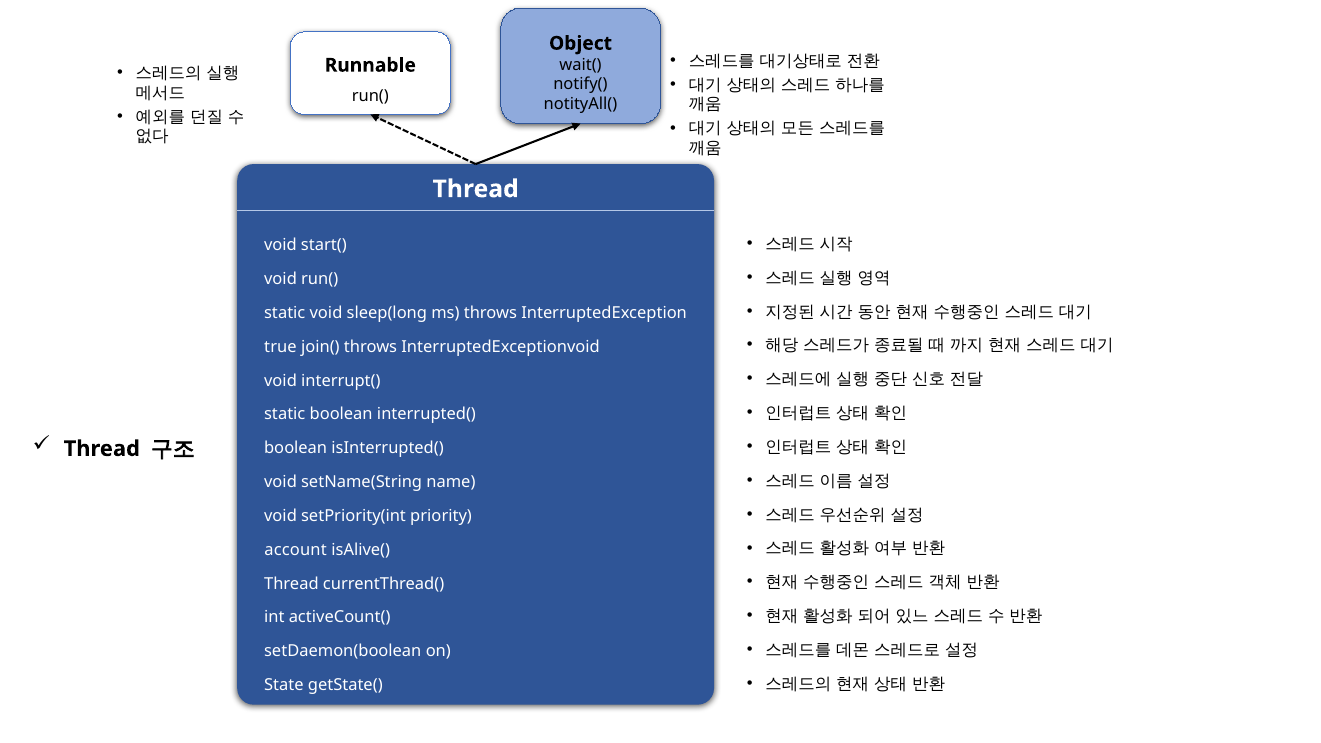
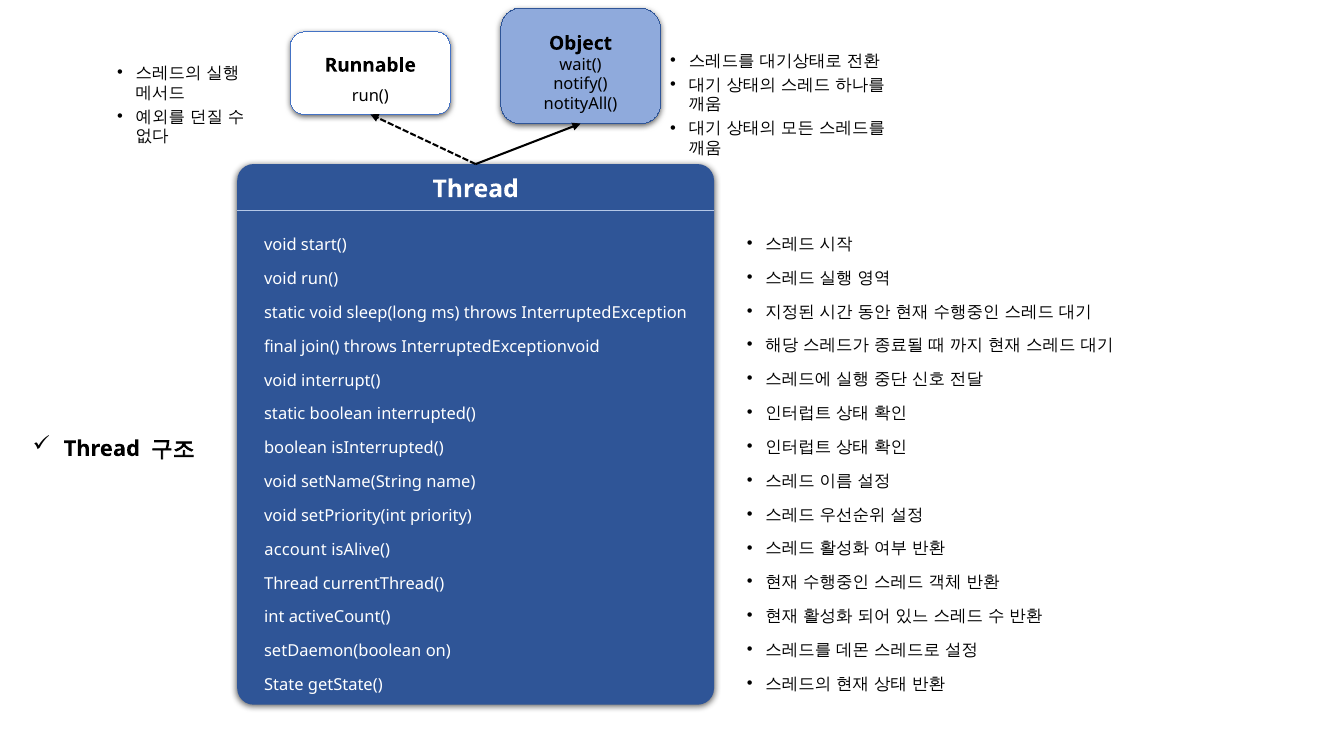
true: true -> final (281, 347)
